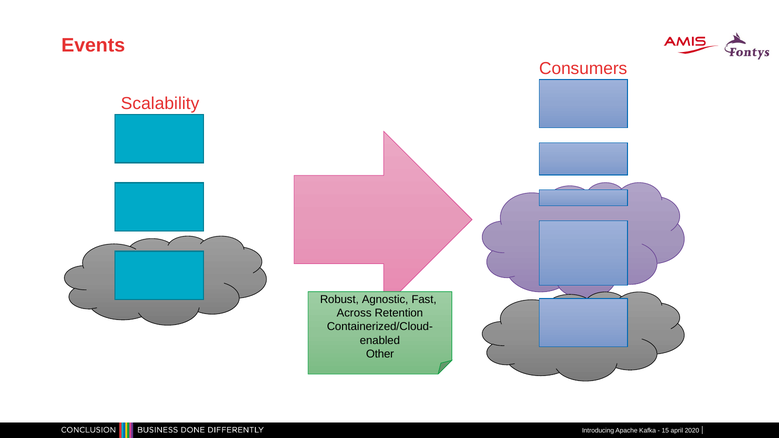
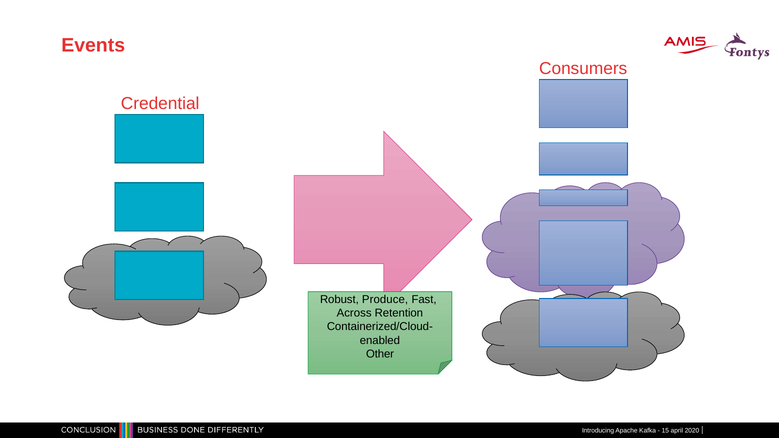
Scalability: Scalability -> Credential (160, 103)
Agnostic: Agnostic -> Produce (385, 300)
